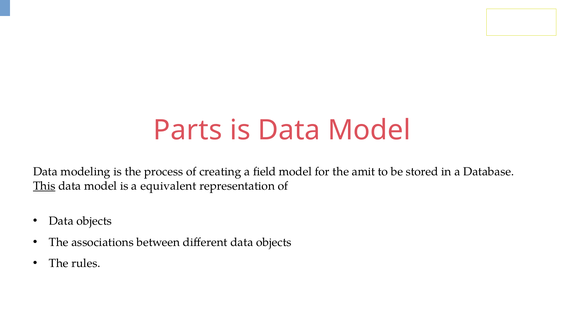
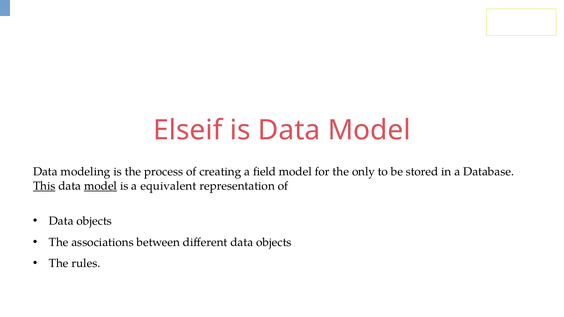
Parts: Parts -> Elseif (188, 130)
amit: amit -> only (363, 172)
model underline: none -> present (101, 186)
